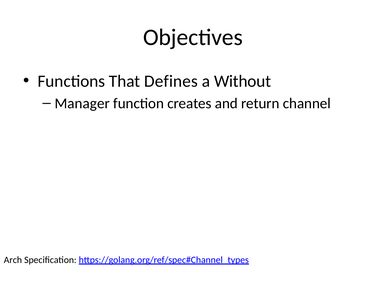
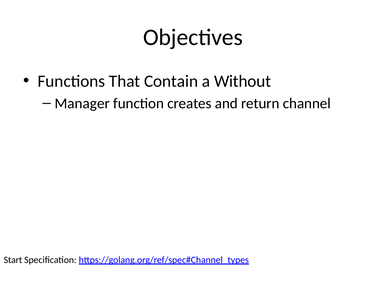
Defines: Defines -> Contain (171, 81)
Arch: Arch -> Start (13, 259)
